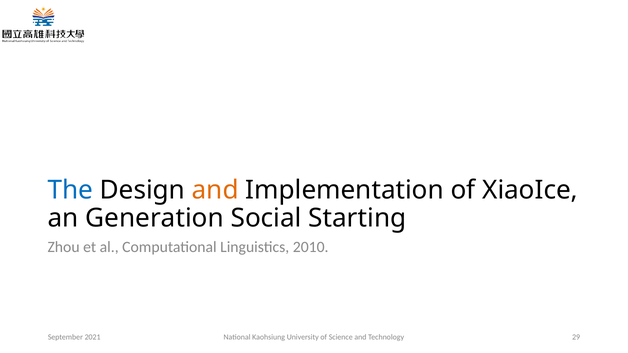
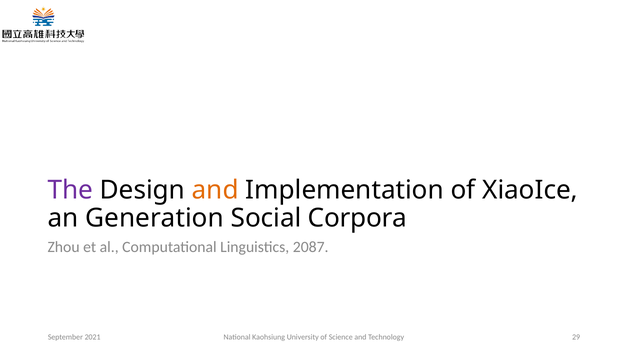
The colour: blue -> purple (70, 190)
Starting: Starting -> Corpora (357, 218)
2010: 2010 -> 2087 (311, 247)
